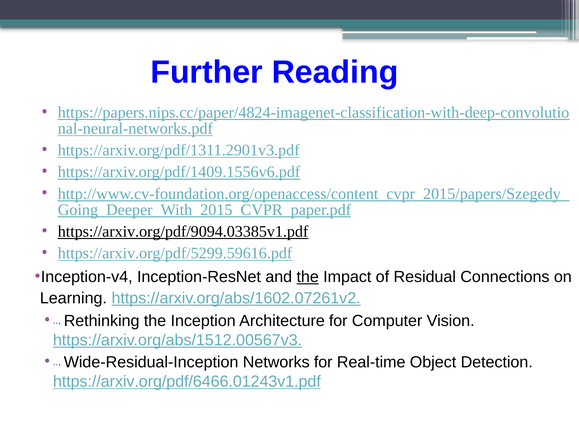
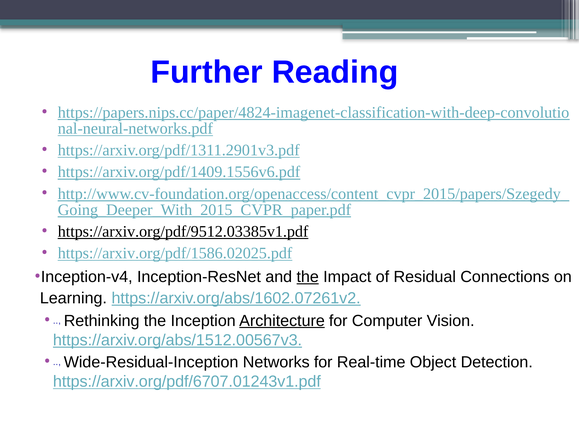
https://arxiv.org/pdf/9094.03385v1.pdf: https://arxiv.org/pdf/9094.03385v1.pdf -> https://arxiv.org/pdf/9512.03385v1.pdf (183, 232)
https://arxiv.org/pdf/5299.59616.pdf: https://arxiv.org/pdf/5299.59616.pdf -> https://arxiv.org/pdf/1586.02025.pdf (175, 253)
Architecture underline: none -> present (282, 321)
https://arxiv.org/pdf/6466.01243v1.pdf: https://arxiv.org/pdf/6466.01243v1.pdf -> https://arxiv.org/pdf/6707.01243v1.pdf (187, 382)
